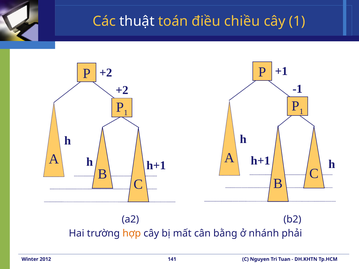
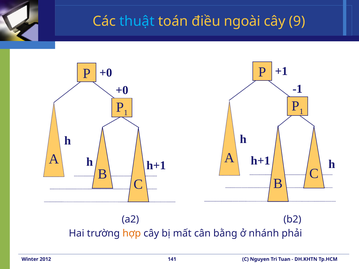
thuật colour: white -> light blue (137, 21)
chiều: chiều -> ngoài (242, 21)
cây 1: 1 -> 9 (297, 21)
+2: +2 -> +0 (106, 73)
+2: +2 -> +0 (122, 90)
